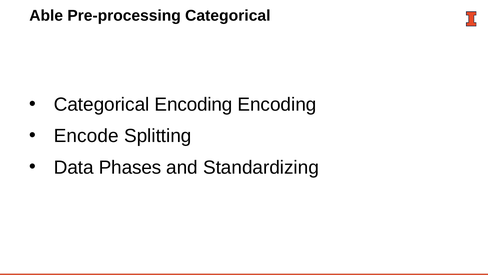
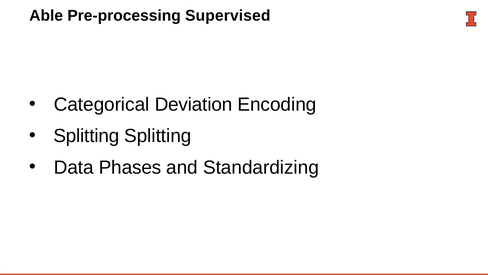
Pre-processing Categorical: Categorical -> Supervised (228, 16)
Categorical Encoding: Encoding -> Deviation (194, 104)
Encode: Encode -> Splitting (86, 136)
